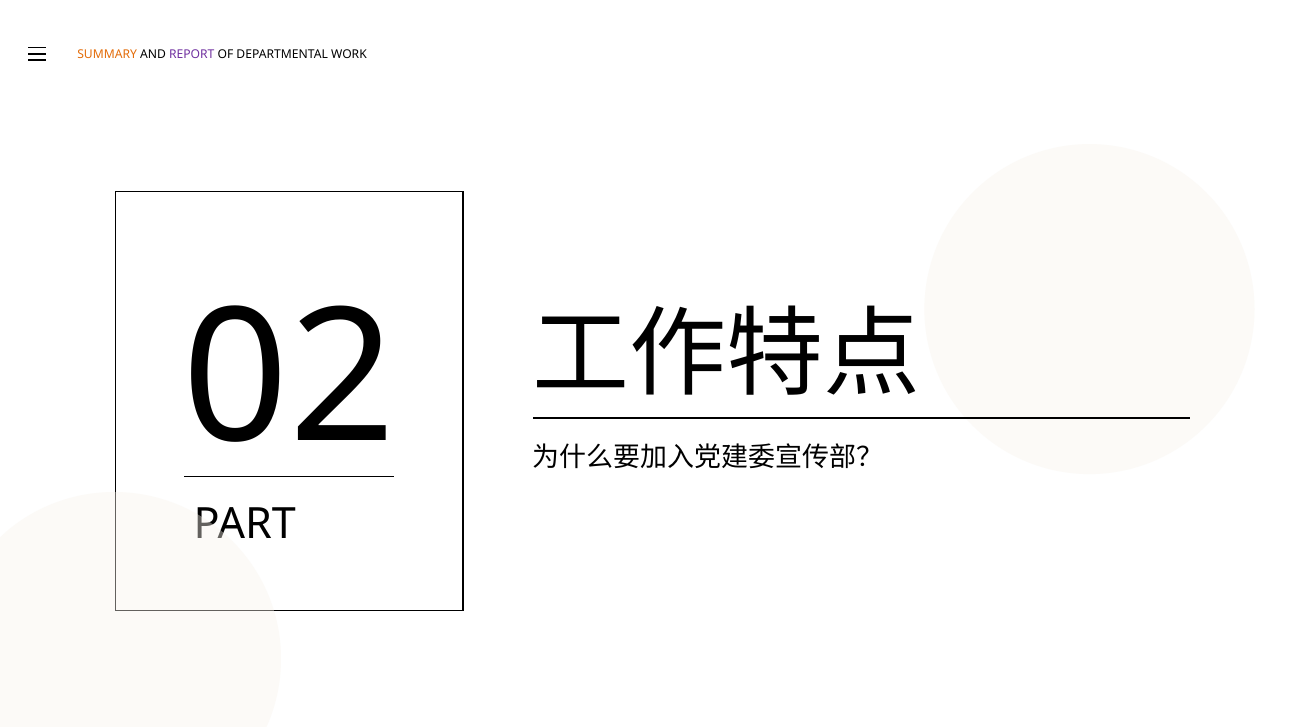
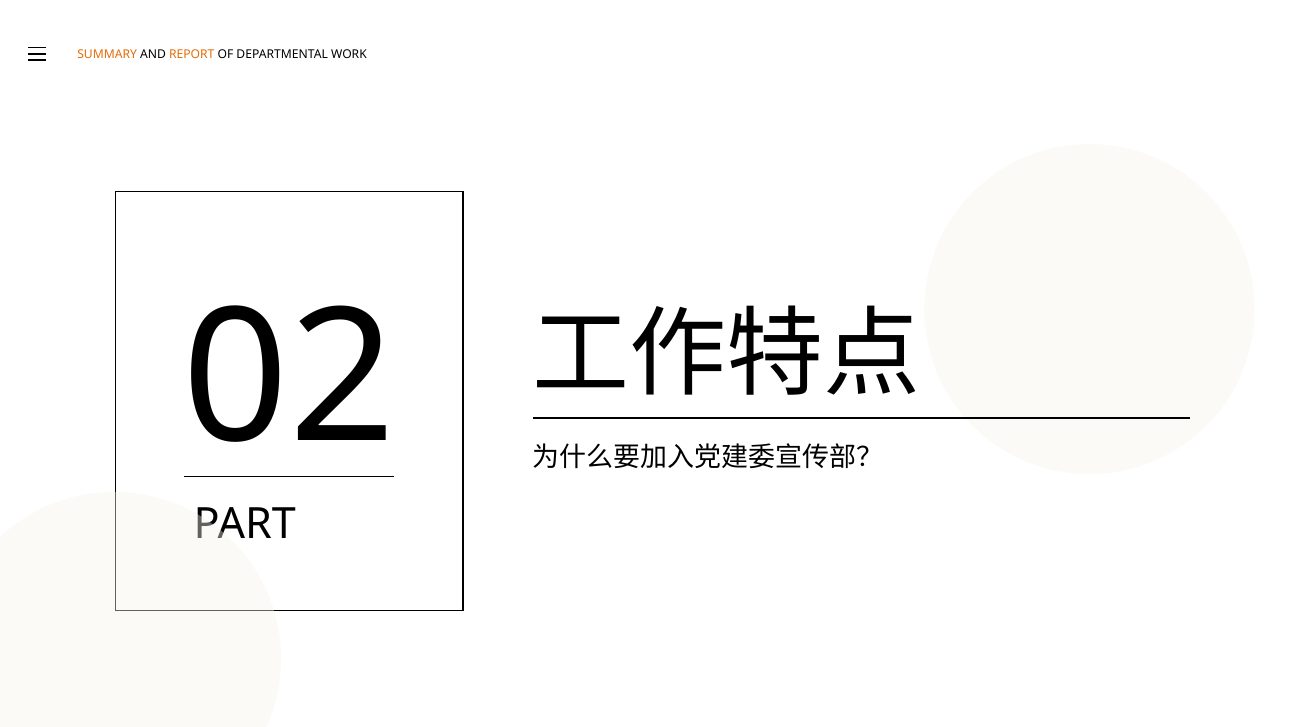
REPORT colour: purple -> orange (192, 55)
